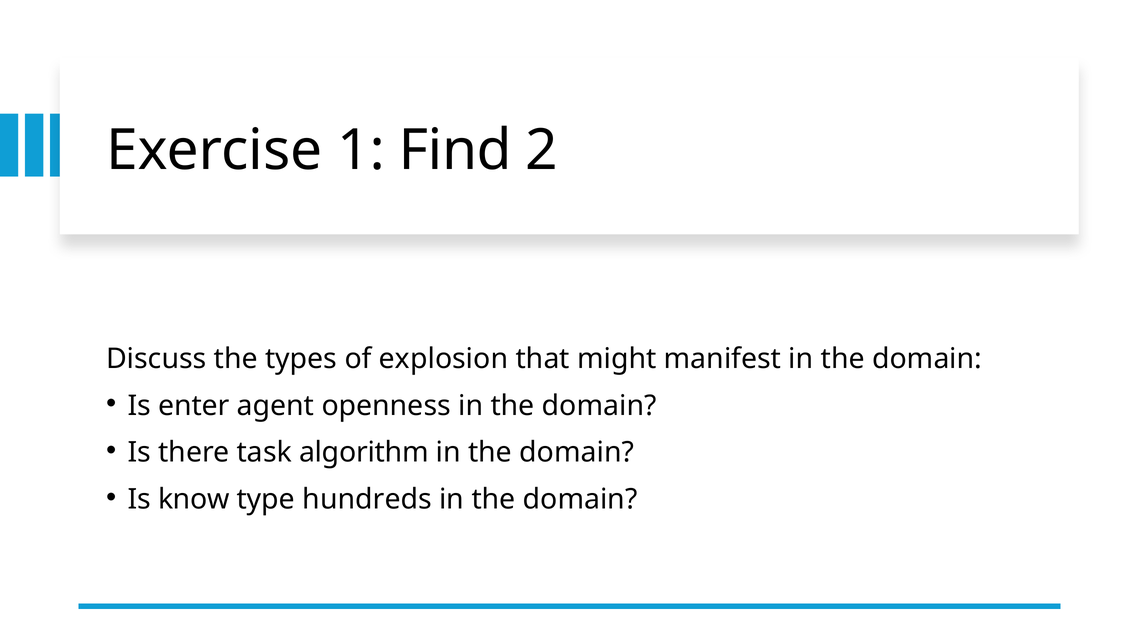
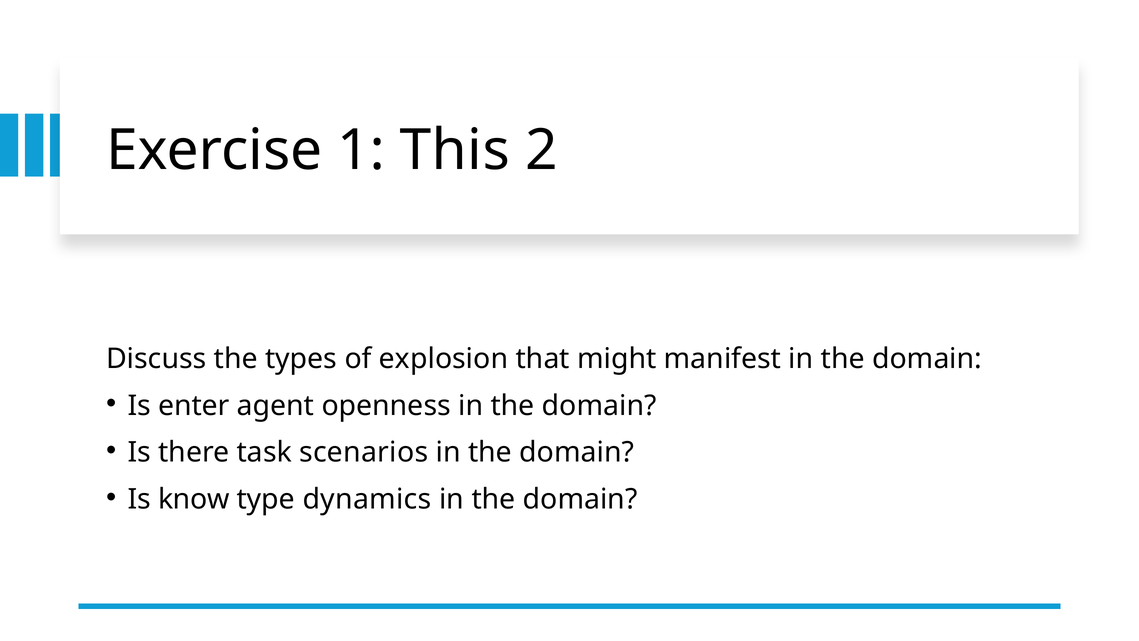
Find: Find -> This (455, 150)
algorithm: algorithm -> scenarios (364, 452)
hundreds: hundreds -> dynamics (367, 499)
